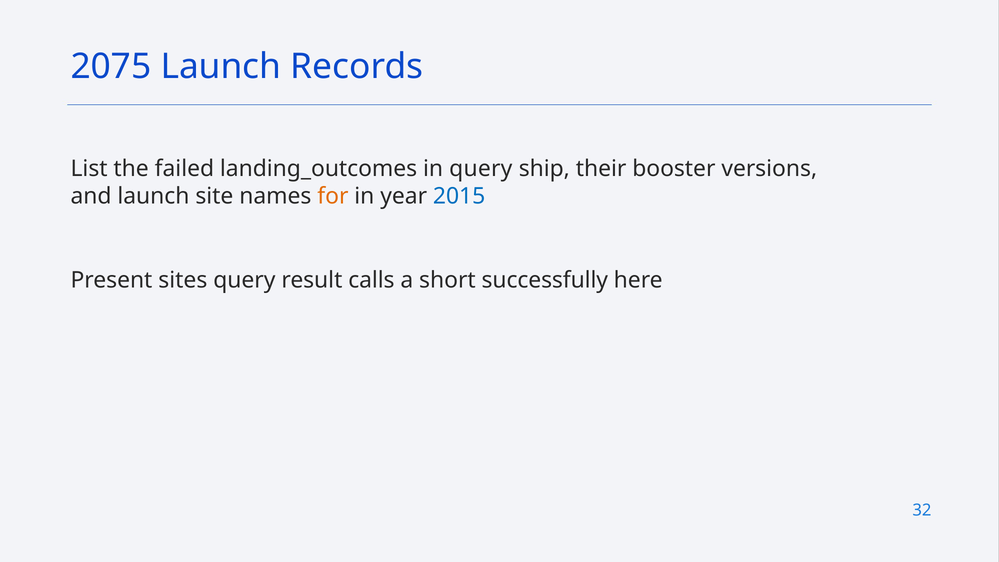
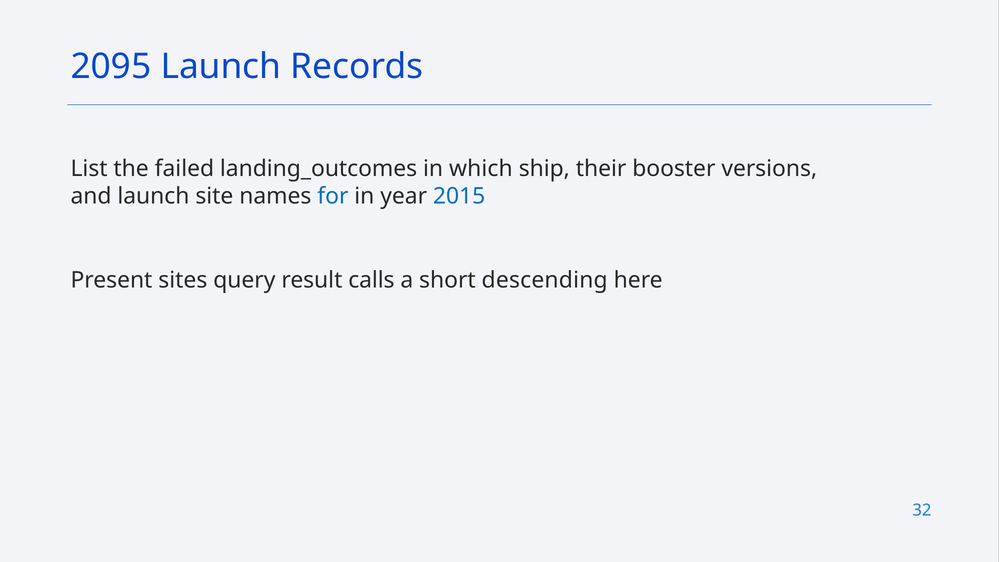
2075: 2075 -> 2095 (111, 67)
in query: query -> which (481, 169)
for colour: orange -> blue (333, 196)
successfully: successfully -> descending (545, 280)
